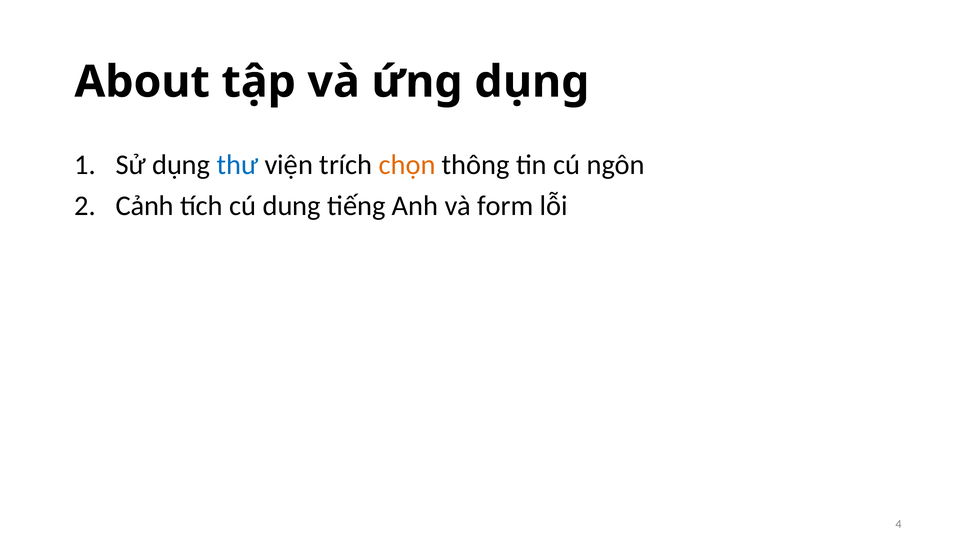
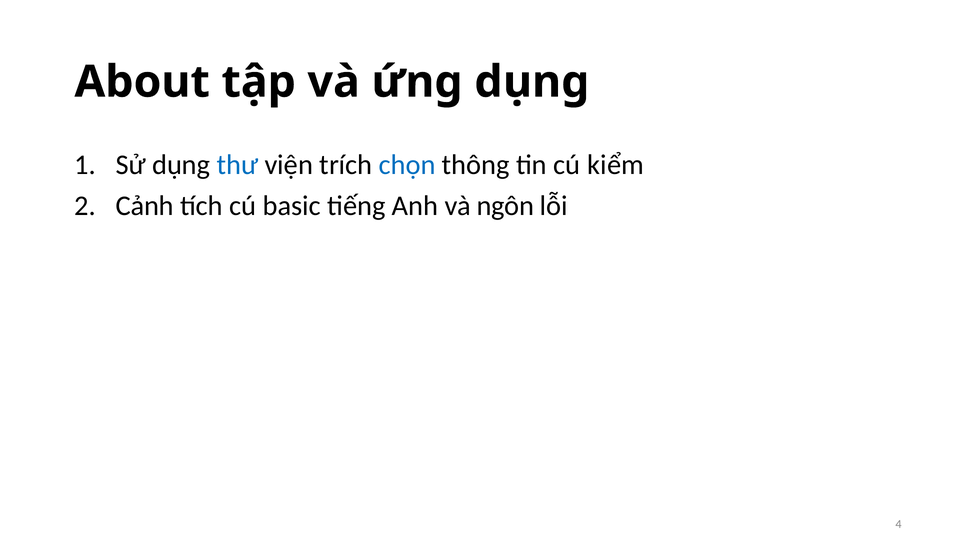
chọn colour: orange -> blue (407, 165)
ngôn: ngôn -> kiểm (616, 165)
dung: dung -> basic (292, 206)
form: form -> ngôn (505, 206)
